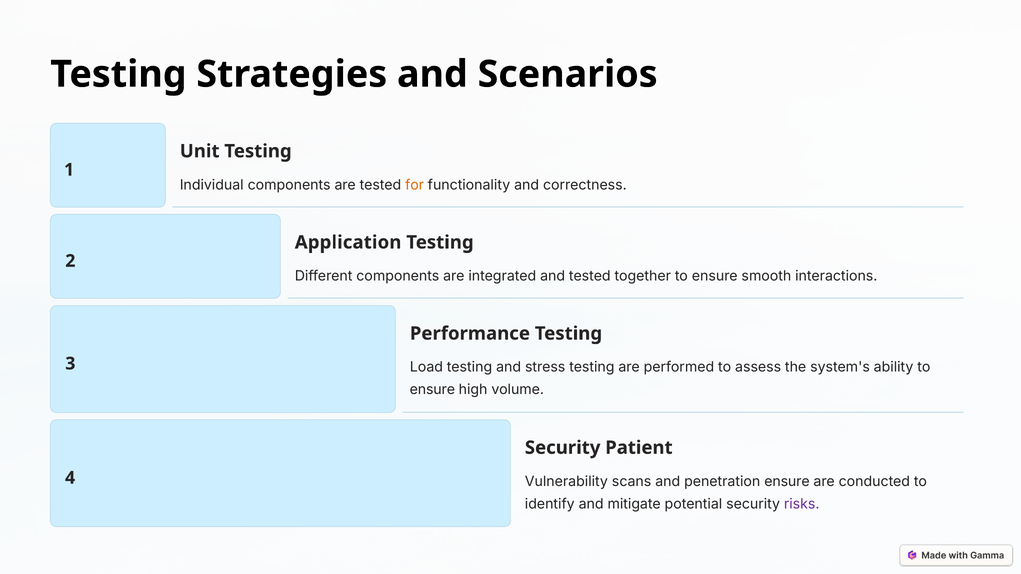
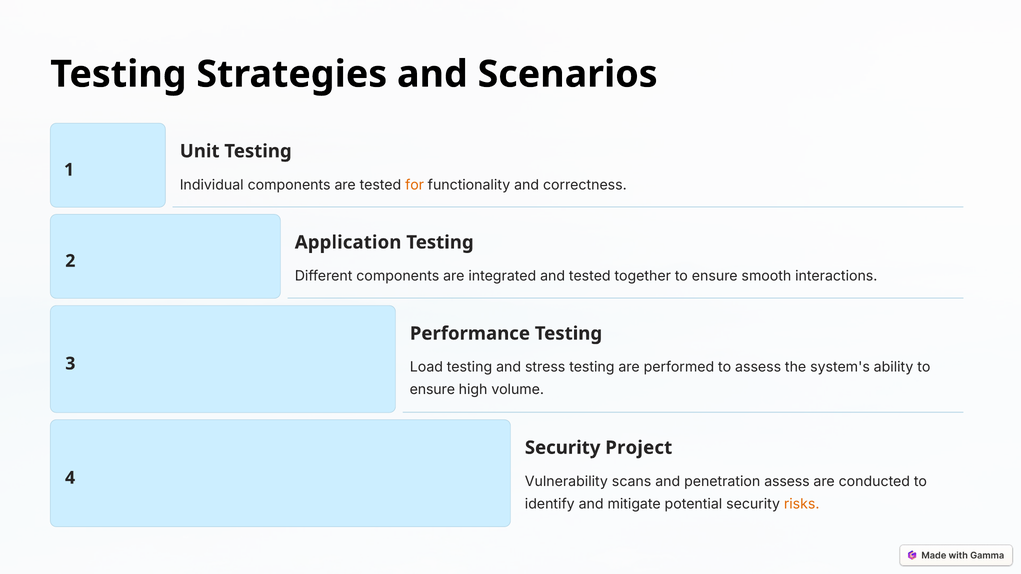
Patient: Patient -> Project (639, 448)
penetration ensure: ensure -> assess (787, 482)
risks colour: purple -> orange (802, 504)
